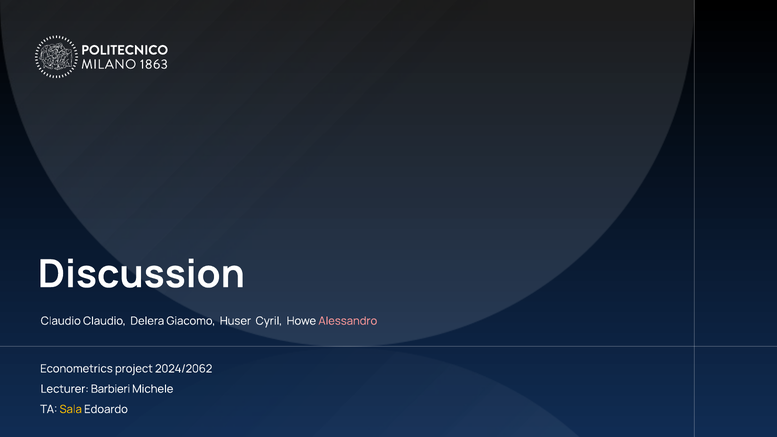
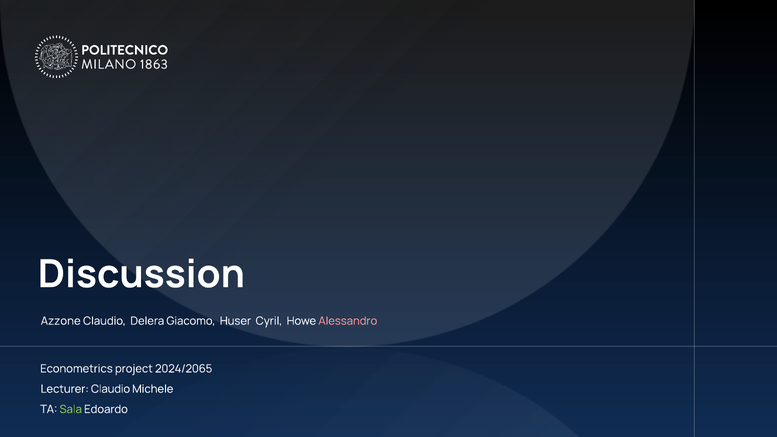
Claudio: Claudio -> Azzone (61, 321)
2024/2062: 2024/2062 -> 2024/2065 (184, 369)
Lecturer Barbieri: Barbieri -> Claudio (111, 389)
Sala colour: yellow -> light green (71, 409)
